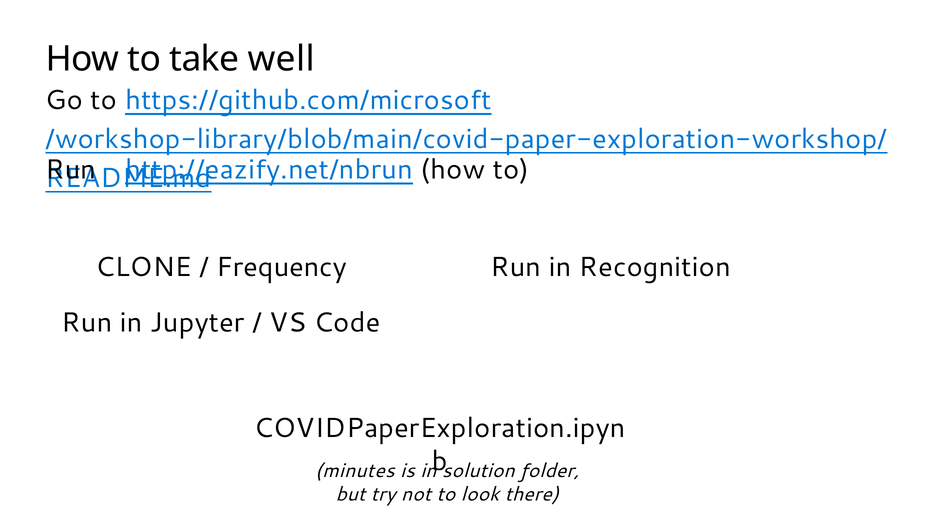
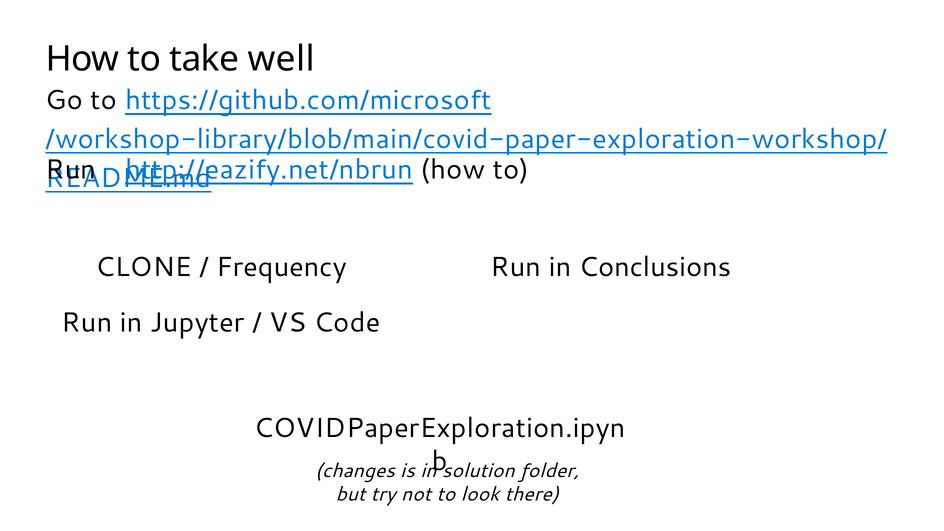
Recognition: Recognition -> Conclusions (655, 267)
minutes: minutes -> changes (355, 471)
